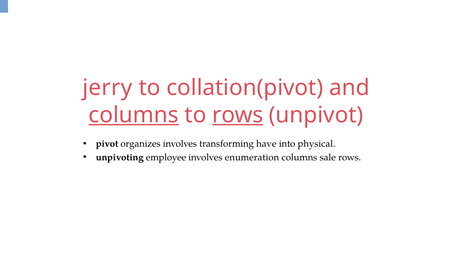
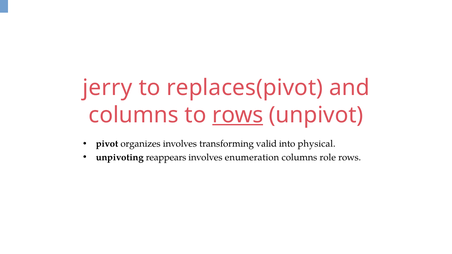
collation(pivot: collation(pivot -> replaces(pivot (245, 88)
columns underline: present -> none (134, 115)
have: have -> valid (266, 144)
employee: employee -> reappears (166, 158)
sale: sale -> role (328, 158)
